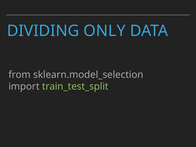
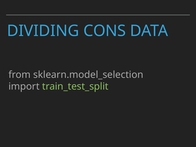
ONLY: ONLY -> CONS (105, 31)
